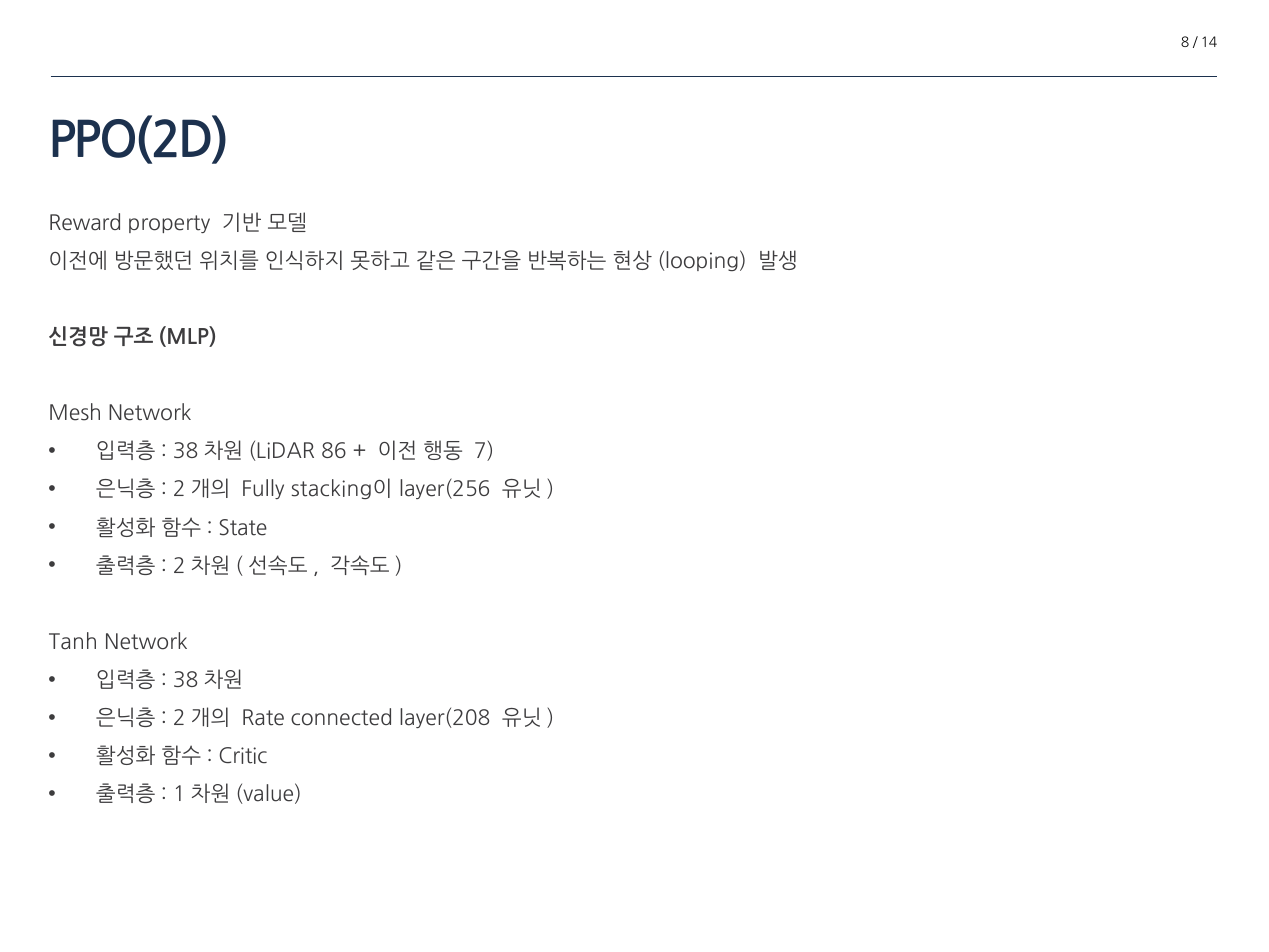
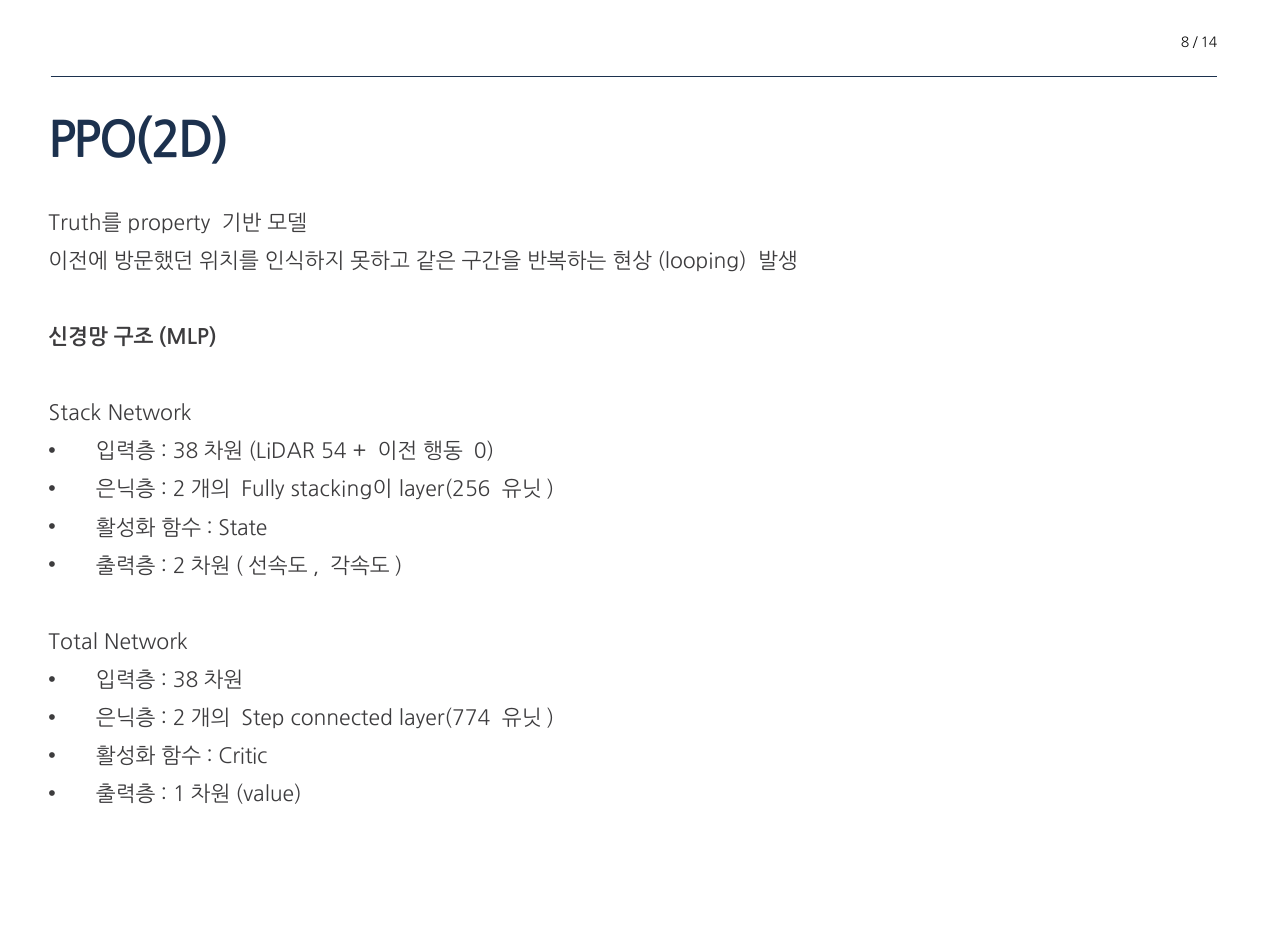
Reward: Reward -> Truth를 (85, 223)
Mesh: Mesh -> Stack (75, 414)
86: 86 -> 54 (334, 452)
7: 7 -> 0 (484, 452)
Tanh: Tanh -> Total (73, 642)
Rate: Rate -> Step (263, 718)
layer(208: layer(208 -> layer(774 (445, 718)
